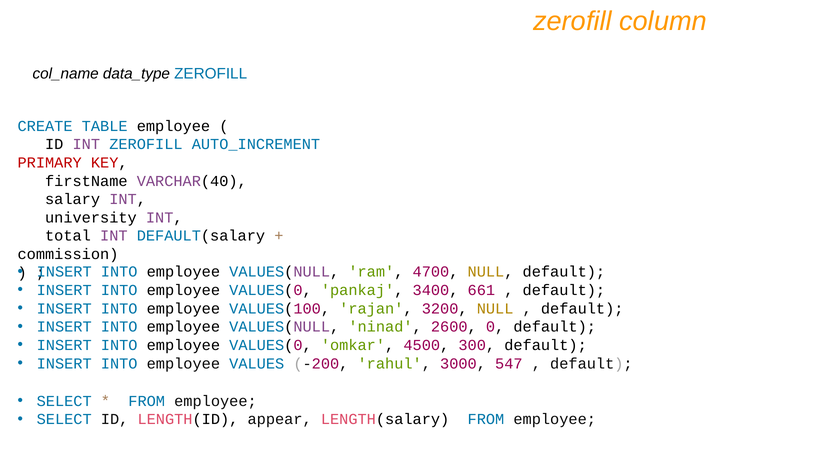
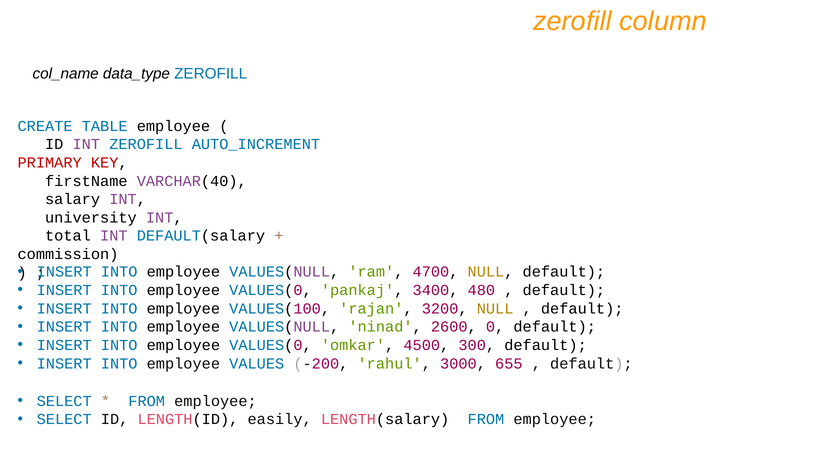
661: 661 -> 480 (481, 290)
547: 547 -> 655 (509, 364)
appear: appear -> easily (280, 420)
